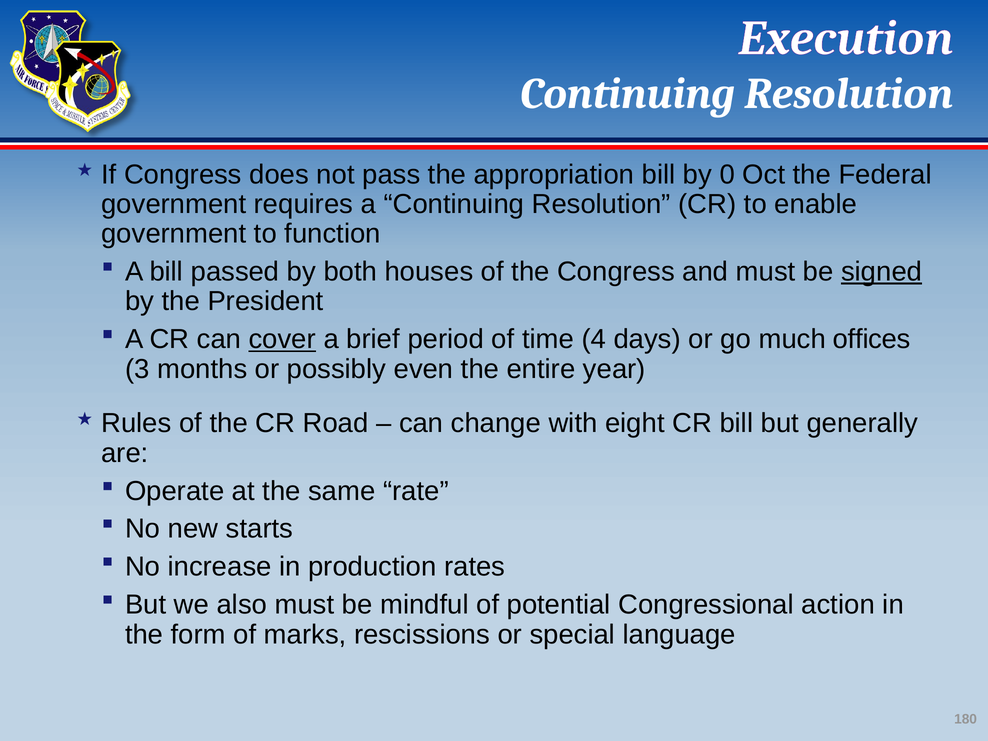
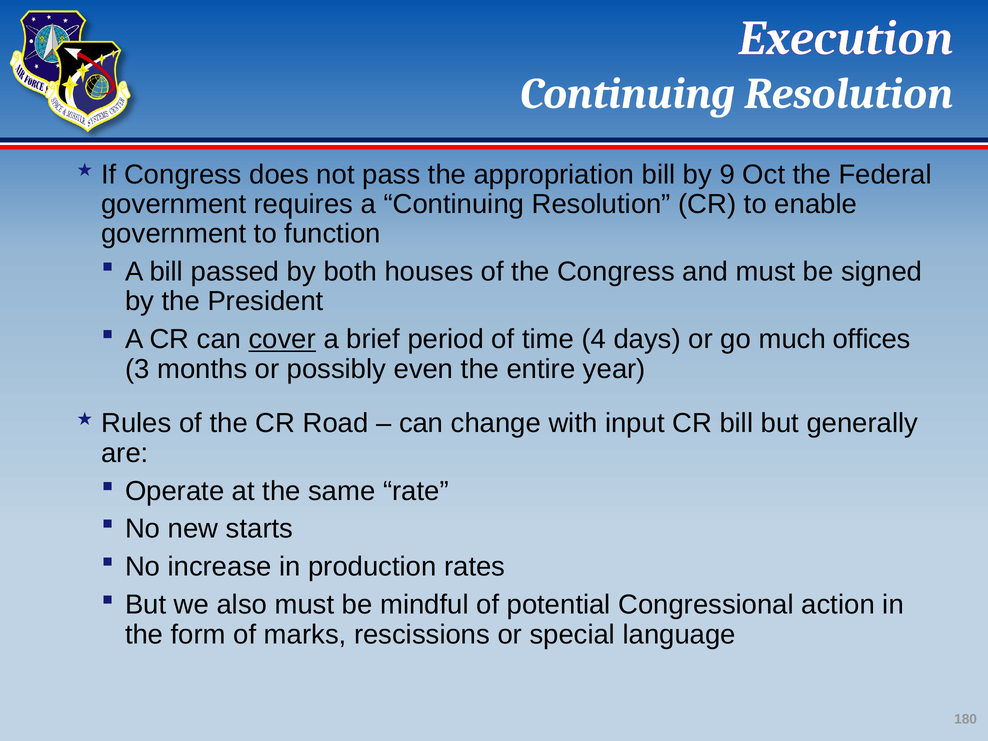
0: 0 -> 9 (727, 174)
signed underline: present -> none (882, 272)
eight: eight -> input (635, 423)
